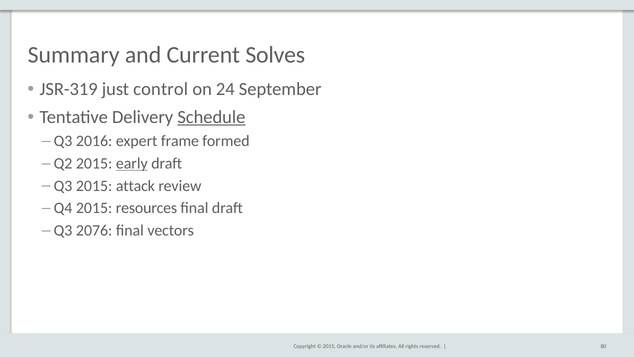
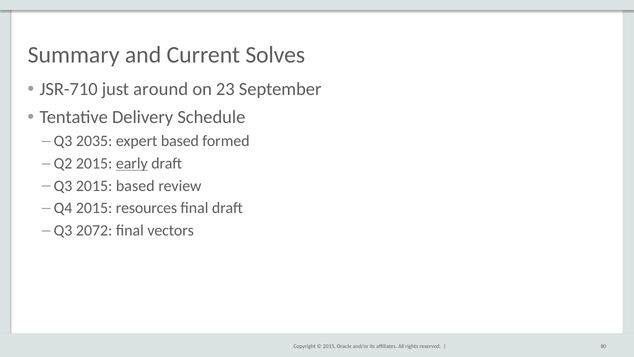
JSR-319: JSR-319 -> JSR-710 (69, 89)
control: control -> around (161, 89)
24: 24 -> 23 (225, 89)
Schedule underline: present -> none (211, 117)
2016: 2016 -> 2035 (94, 141)
expert frame: frame -> based (180, 141)
2015 attack: attack -> based (135, 186)
2076: 2076 -> 2072 (94, 230)
